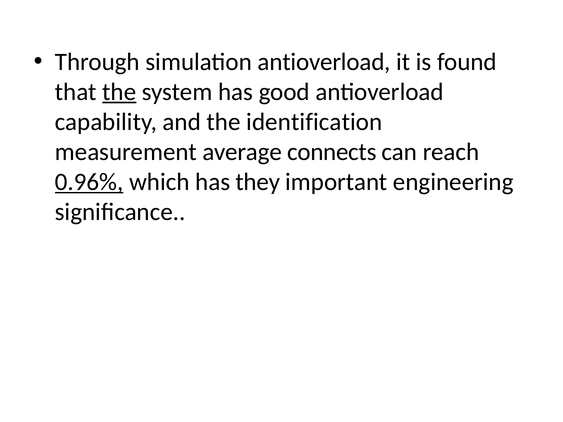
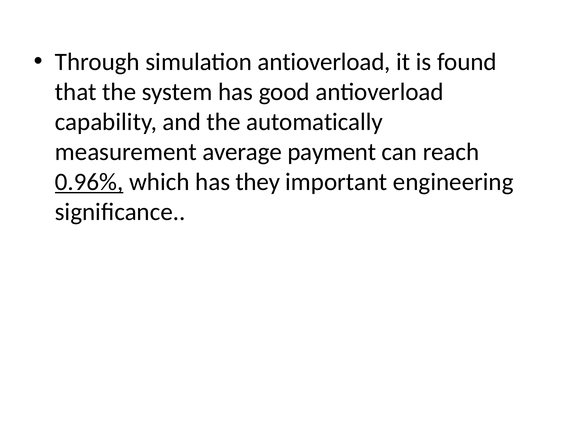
the underline: present -> none (119, 92)
identification: identification -> automatically (314, 122)
connects: connects -> payment (332, 152)
